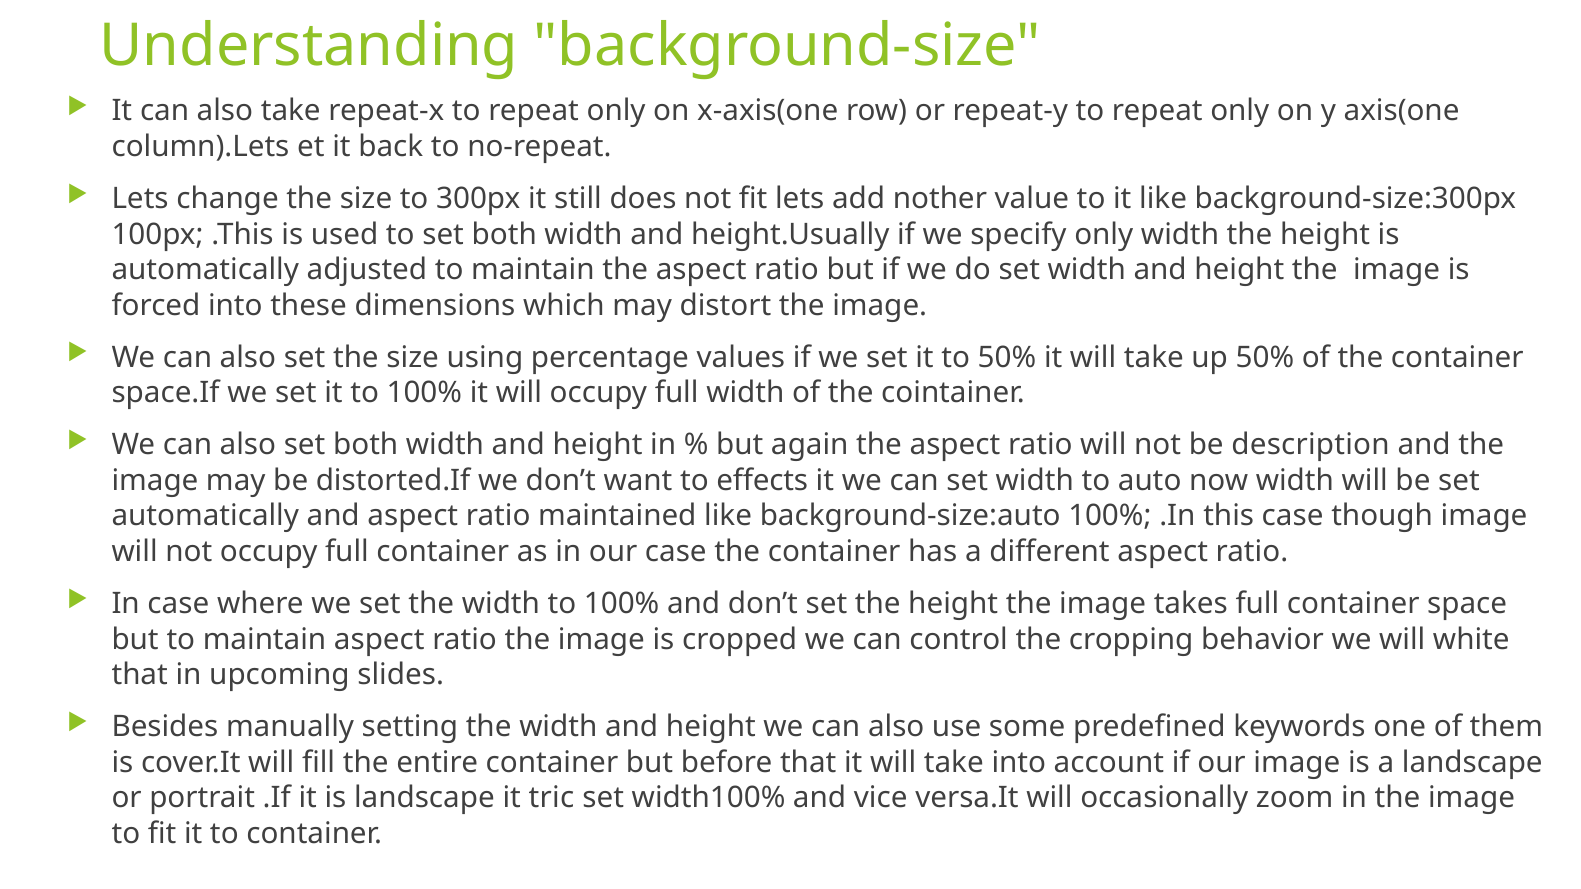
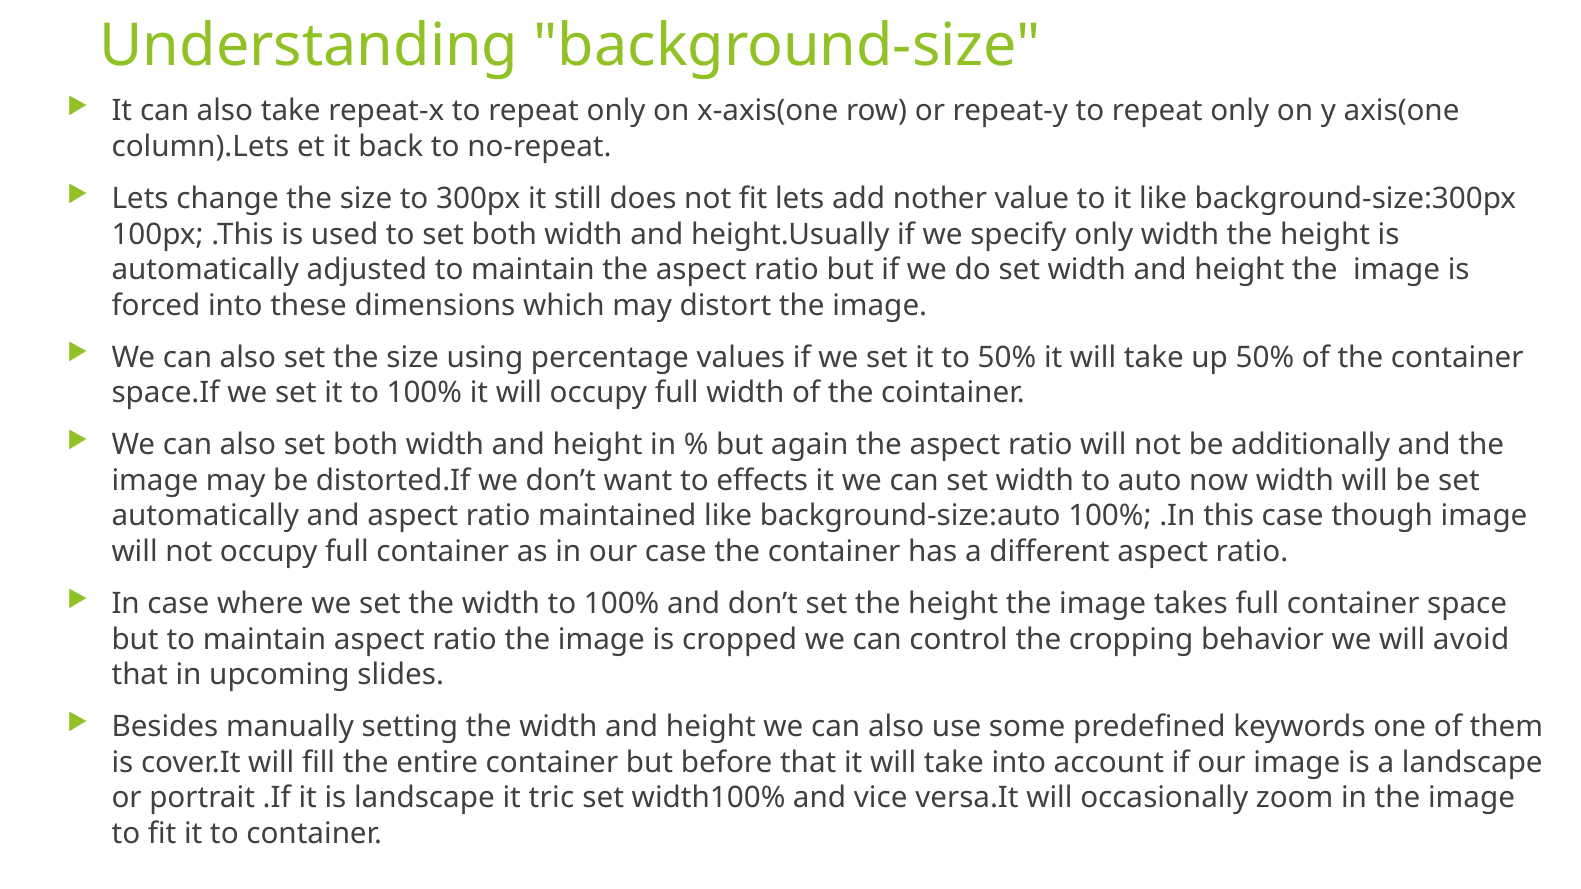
description: description -> additionally (1311, 445)
white: white -> avoid (1471, 639)
